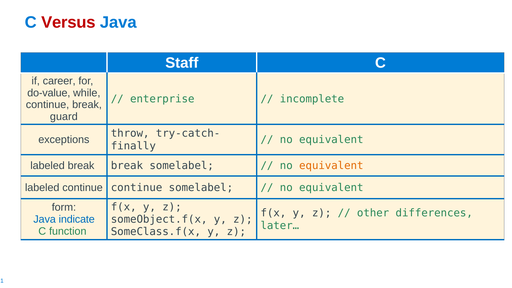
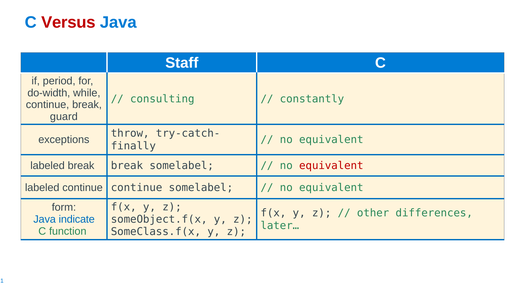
career: career -> period (59, 81)
do-value: do-value -> do-width (49, 93)
enterprise: enterprise -> consulting (162, 99)
incomplete: incomplete -> constantly (312, 99)
equivalent colour: orange -> red (331, 166)
